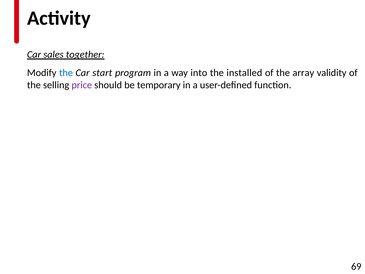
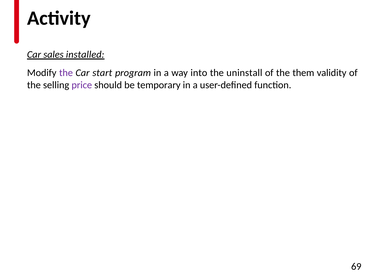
together: together -> installed (85, 55)
the colour: blue -> purple (66, 73)
installed: installed -> uninstall (244, 73)
array: array -> them (303, 73)
